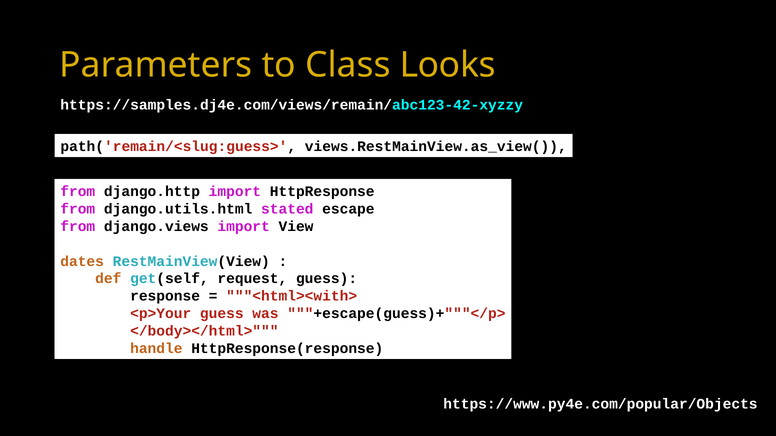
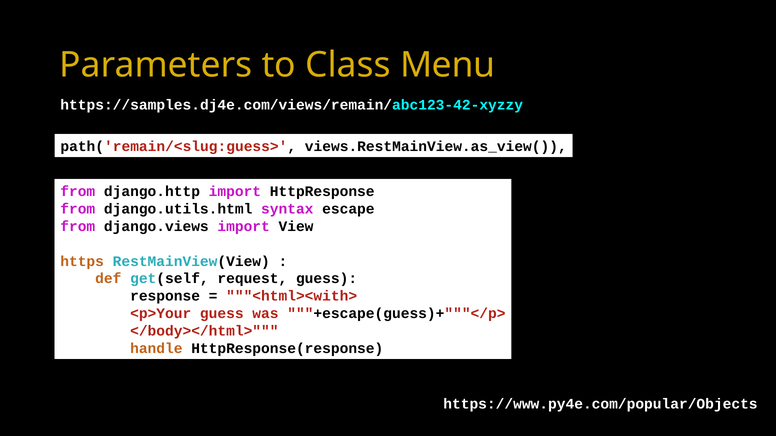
Looks: Looks -> Menu (448, 65)
stated: stated -> syntax (287, 209)
dates: dates -> https (82, 262)
